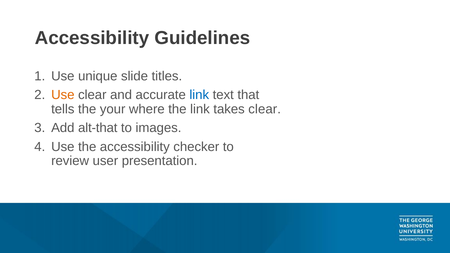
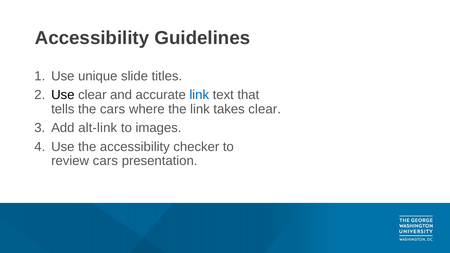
Use colour: orange -> black (63, 95)
the your: your -> cars (113, 109)
alt-that: alt-that -> alt-link (98, 128)
review user: user -> cars (105, 161)
